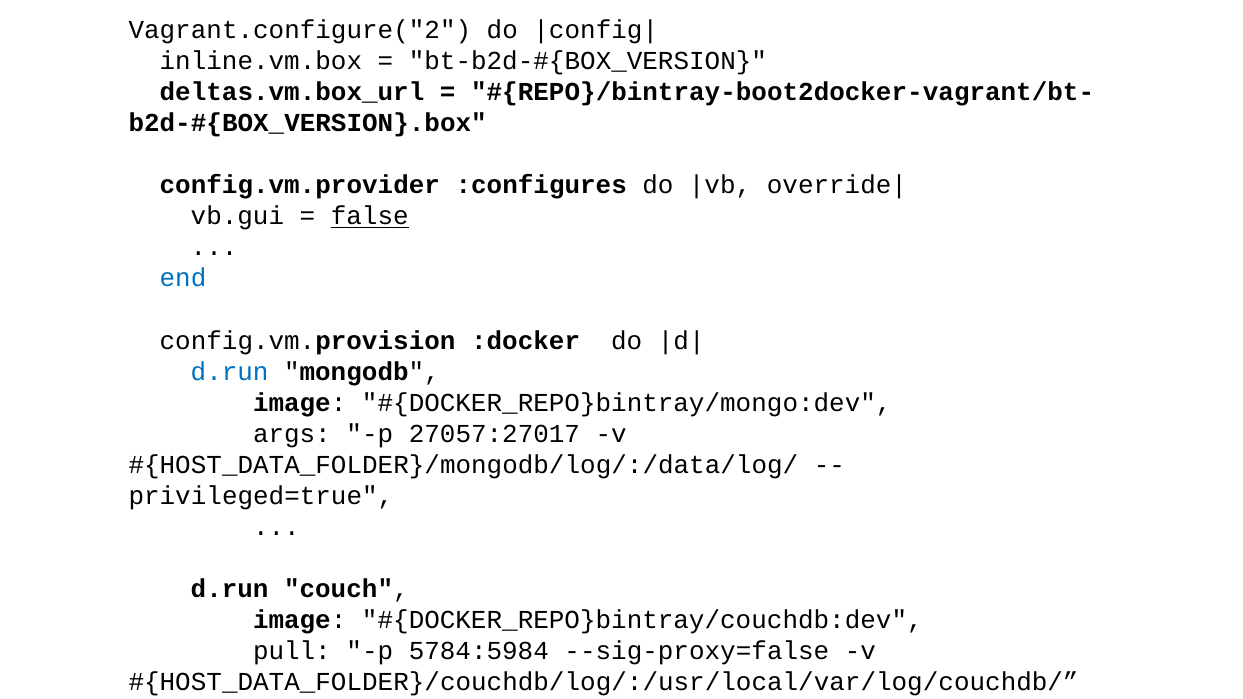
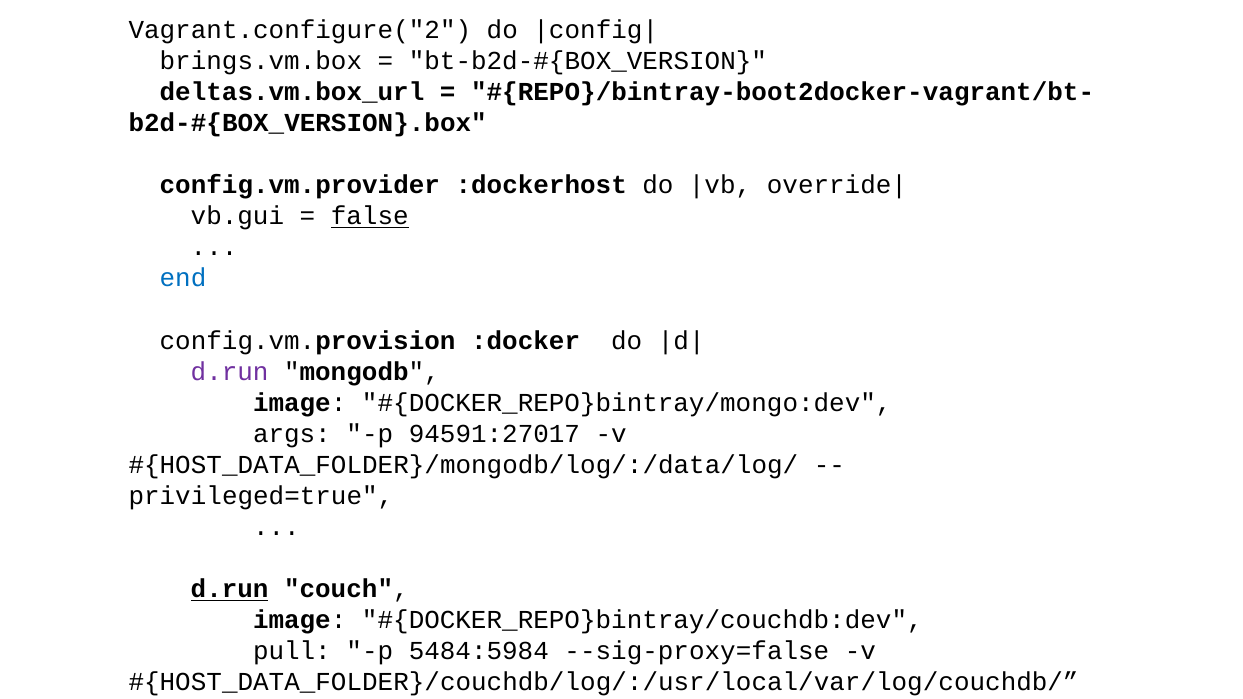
inline.vm.box: inline.vm.box -> brings.vm.box (261, 61)
:configures: :configures -> :dockerhost (541, 185)
d.run colour: blue -> purple (230, 372)
27057:27017: 27057:27017 -> 94591:27017 (494, 434)
d.run underline: none -> present (230, 589)
5784:5984: 5784:5984 -> 5484:5984 (479, 652)
